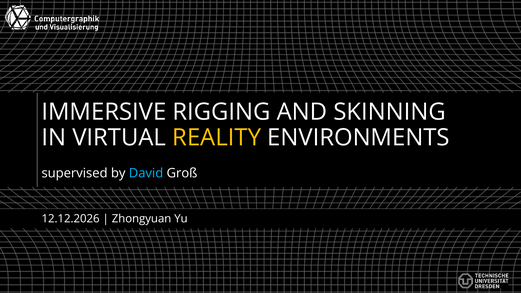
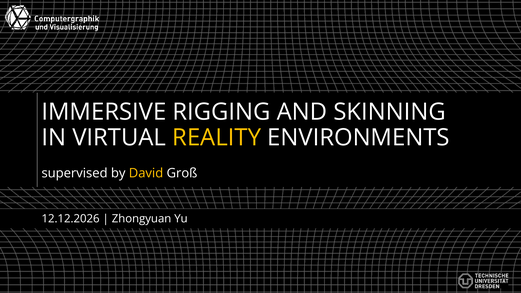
David colour: light blue -> yellow (146, 173)
